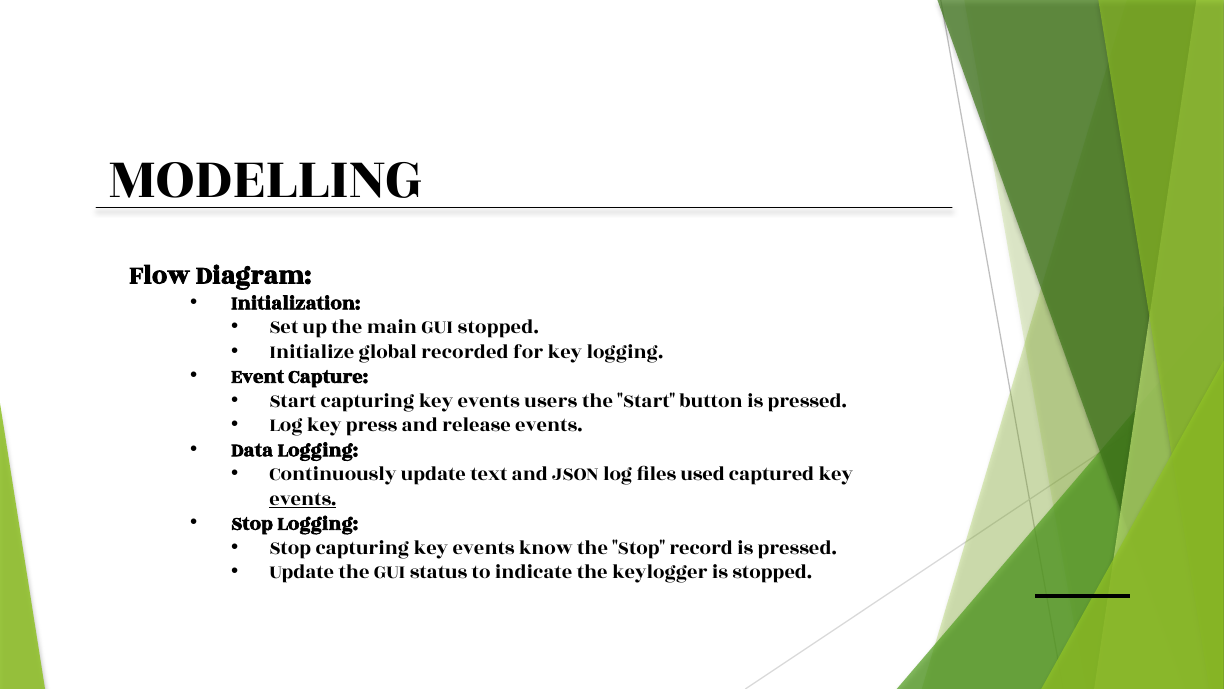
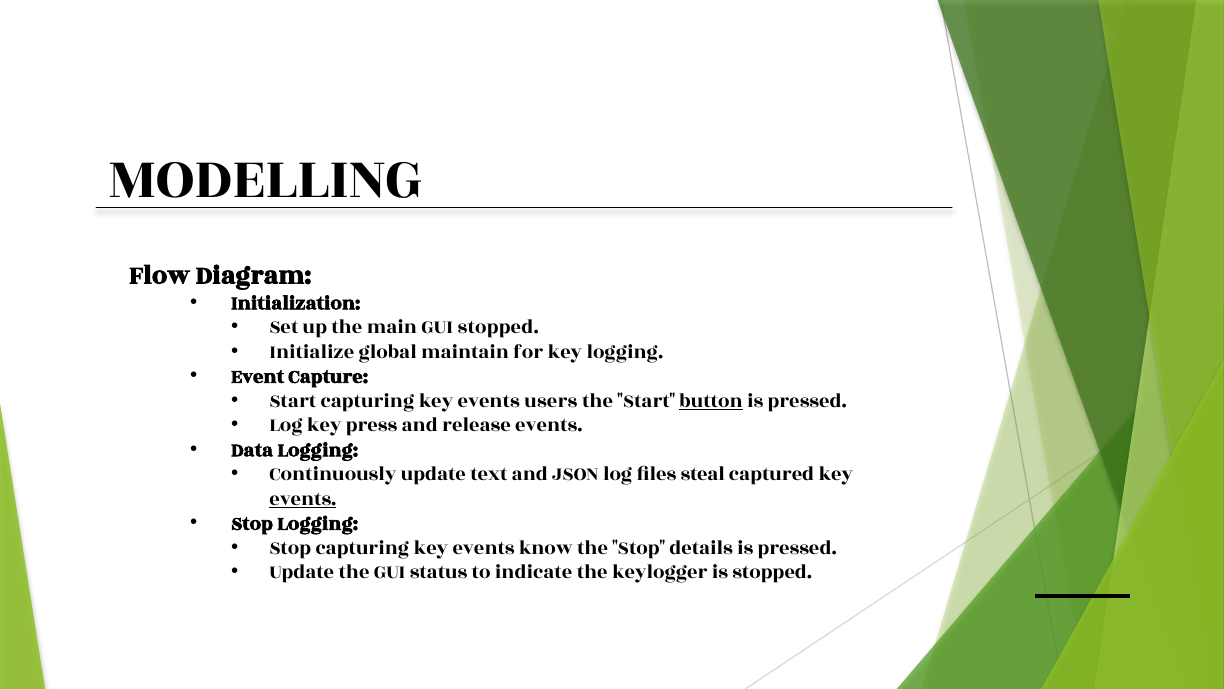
recorded: recorded -> maintain (465, 351)
button underline: none -> present (711, 400)
used: used -> steal (703, 474)
record: record -> details (701, 547)
